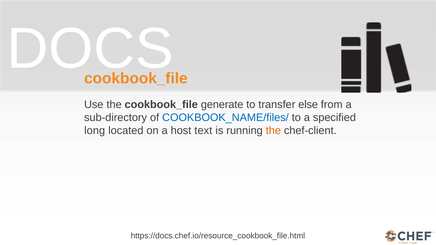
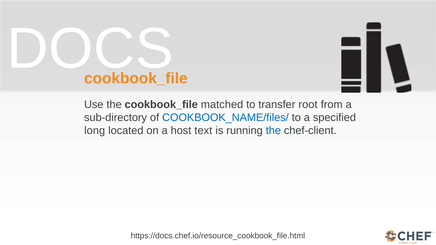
generate: generate -> matched (222, 105)
else: else -> root (308, 105)
the colour: orange -> blue (273, 131)
